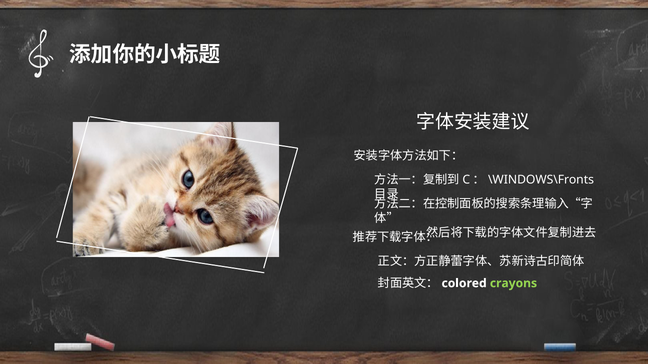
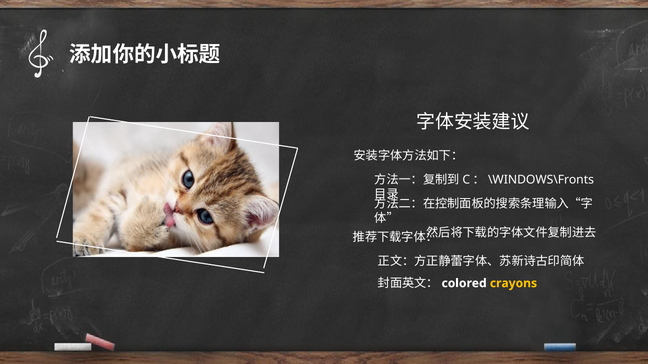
crayons colour: light green -> yellow (513, 284)
